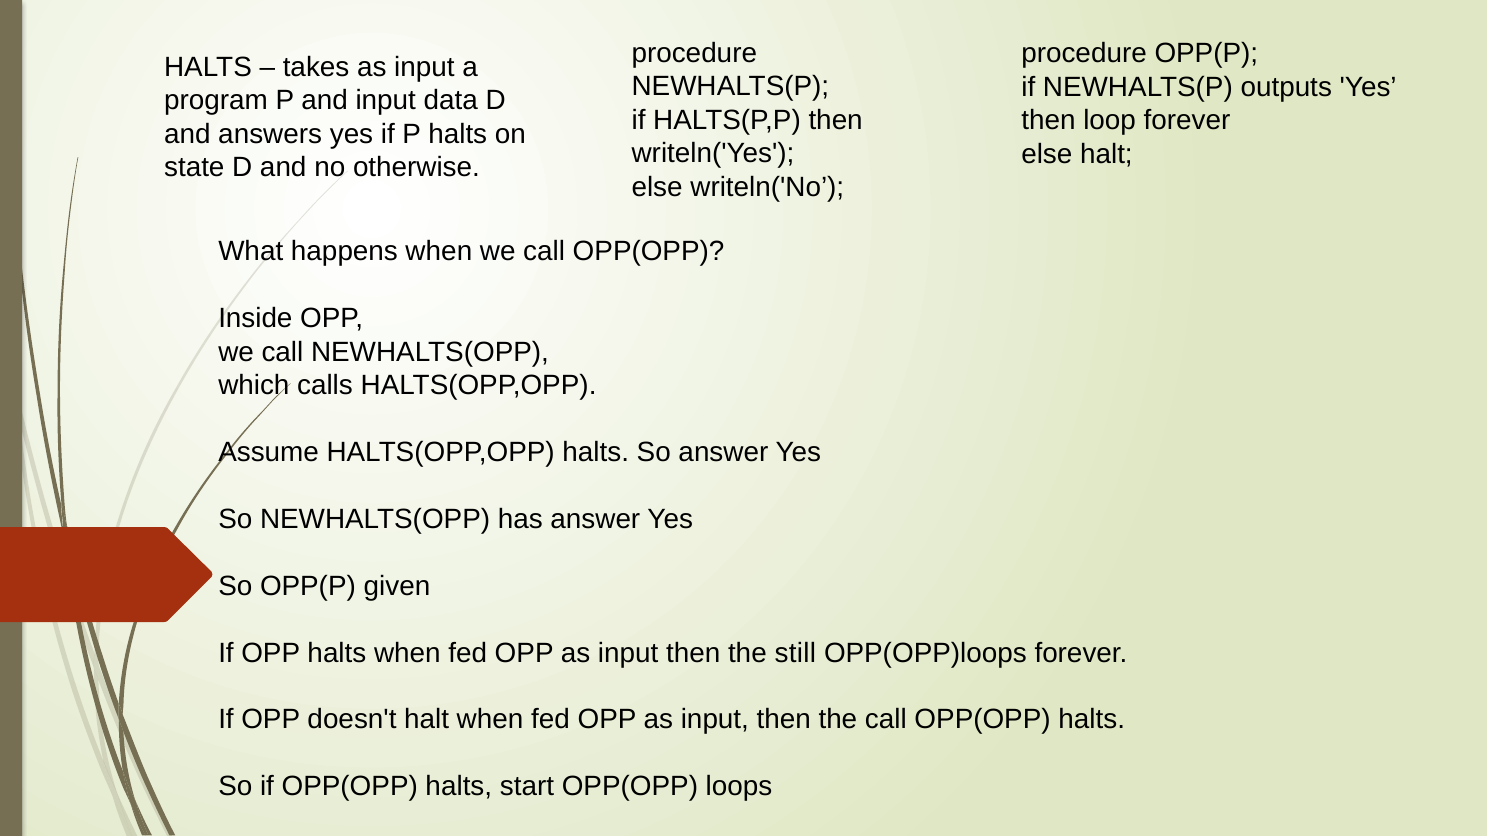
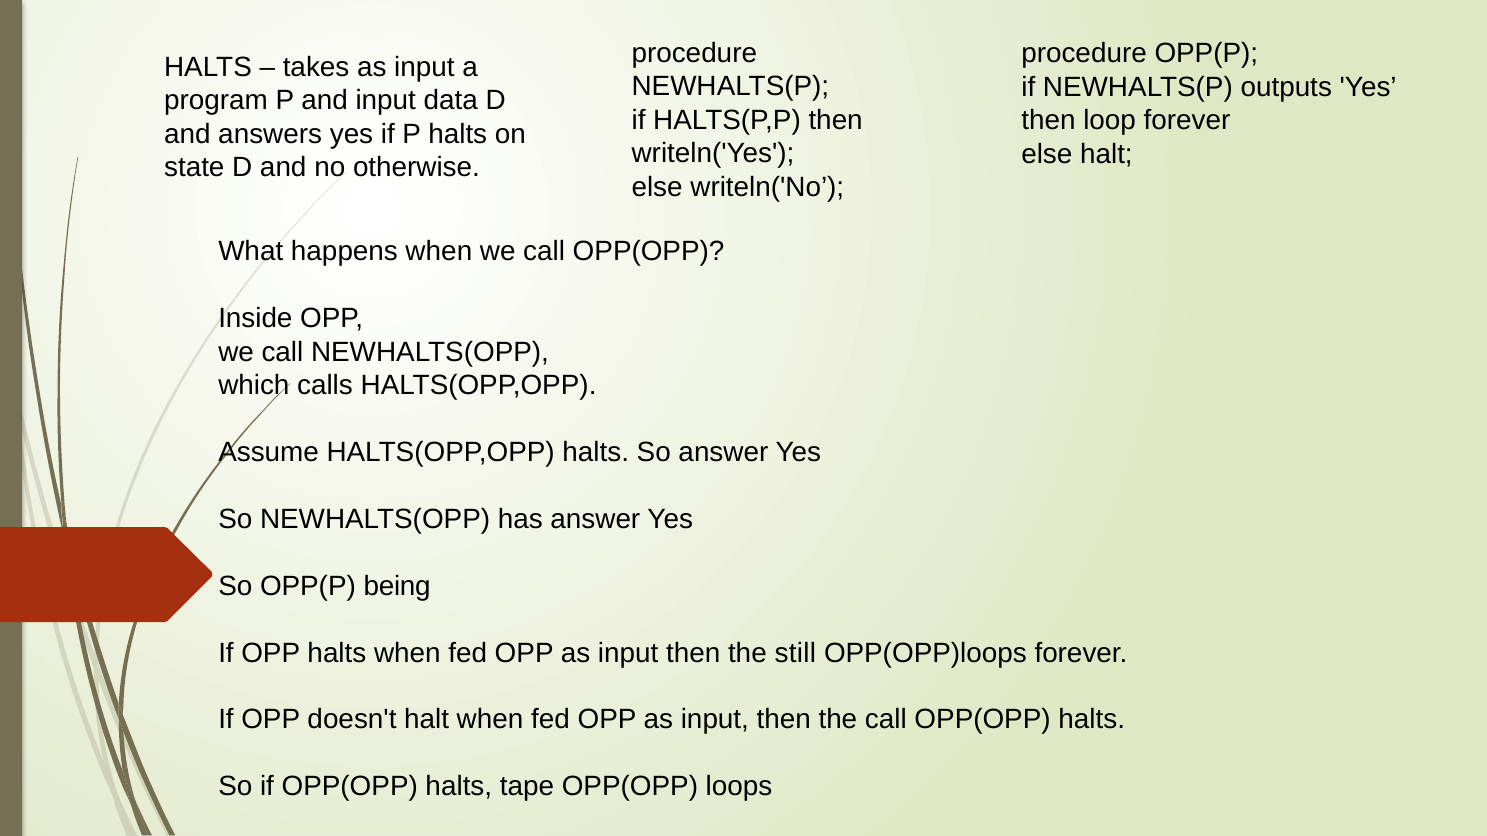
given: given -> being (397, 586)
start: start -> tape (527, 787)
